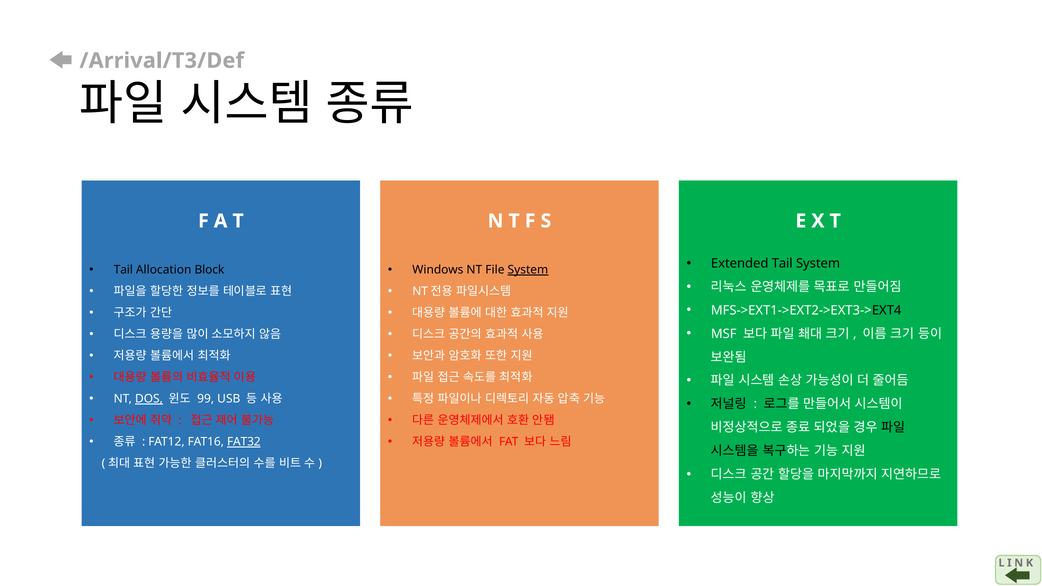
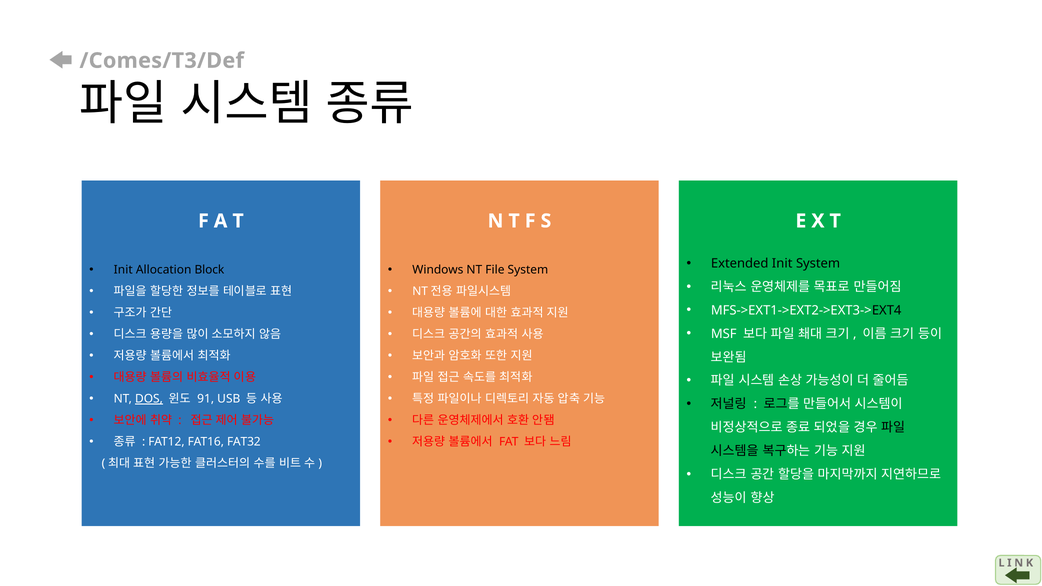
/Arrival/T3/Def: /Arrival/T3/Def -> /Comes/T3/Def (162, 61)
Extended Tail: Tail -> Init (782, 264)
Tail: Tail -> Init (123, 270)
System underline: present -> none (528, 270)
99: 99 -> 91 (206, 399)
FAT32 underline: present -> none (244, 442)
